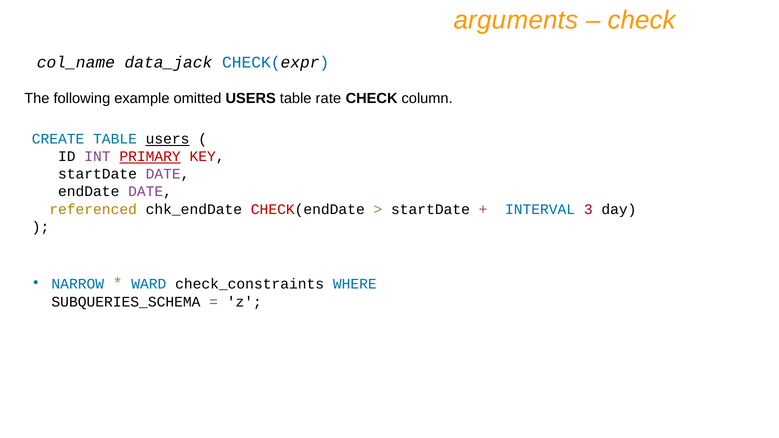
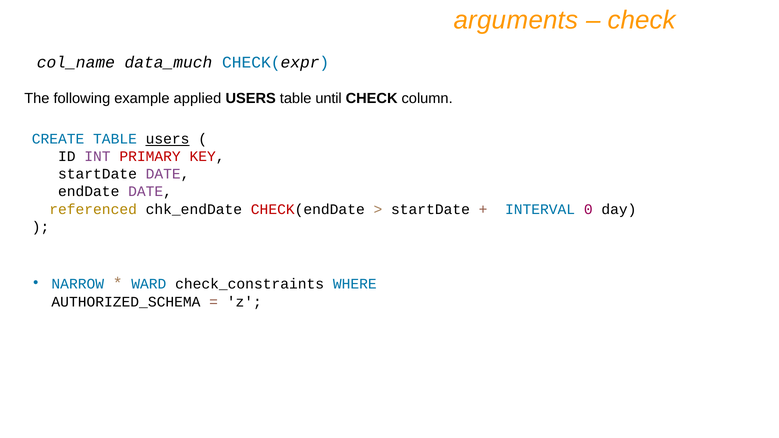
data_jack: data_jack -> data_much (168, 63)
omitted: omitted -> applied (197, 98)
rate: rate -> until (329, 98)
PRIMARY underline: present -> none (150, 157)
3: 3 -> 0 (588, 209)
SUBQUERIES_SCHEMA: SUBQUERIES_SCHEMA -> AUTHORIZED_SCHEMA (126, 302)
